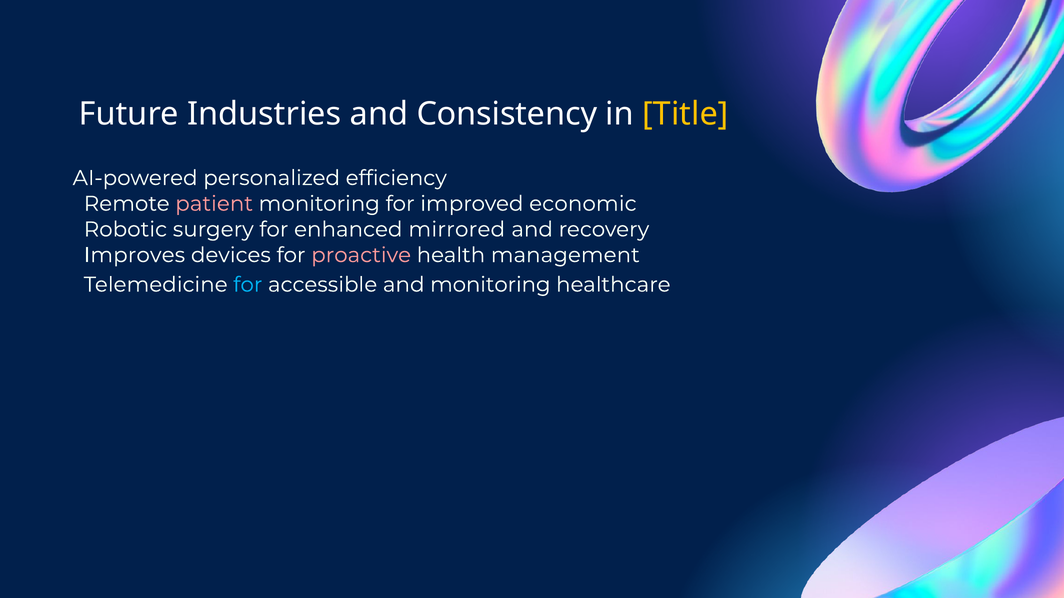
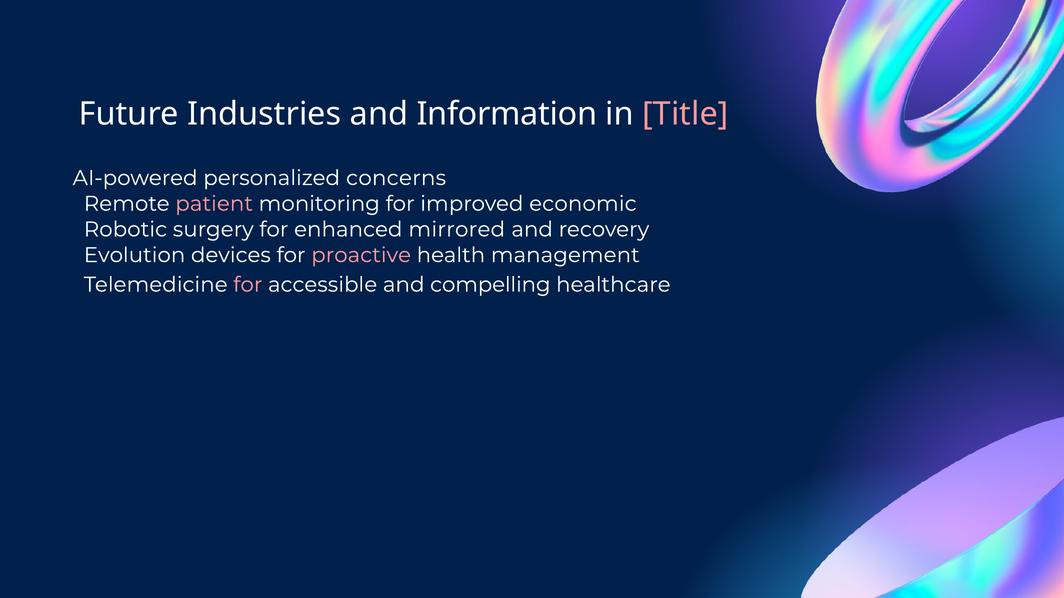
Consistency: Consistency -> Information (507, 114)
Title colour: yellow -> pink (685, 114)
efficiency: efficiency -> concerns (396, 178)
Improves: Improves -> Evolution (135, 255)
for colour: light blue -> pink (248, 285)
and monitoring: monitoring -> compelling (490, 285)
